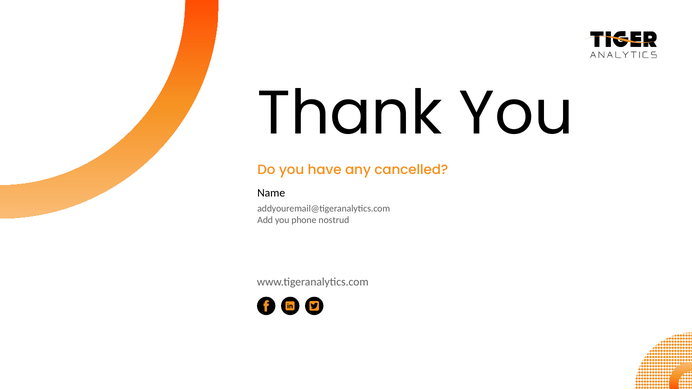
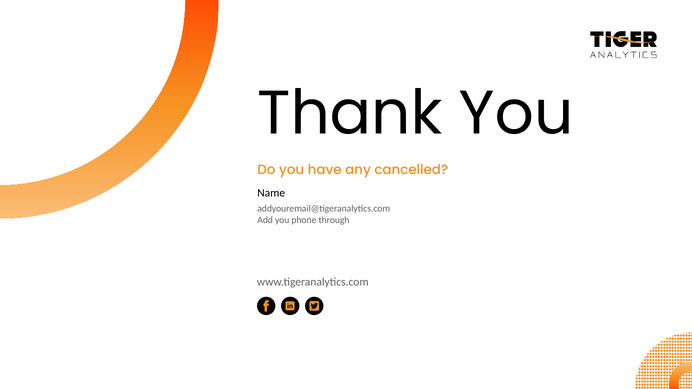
nostrud: nostrud -> through (334, 220)
